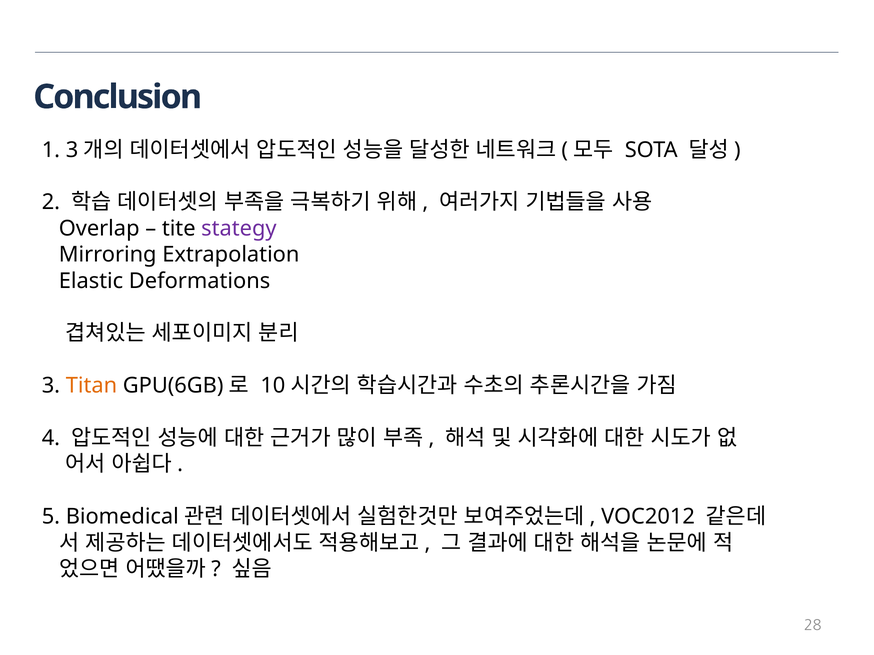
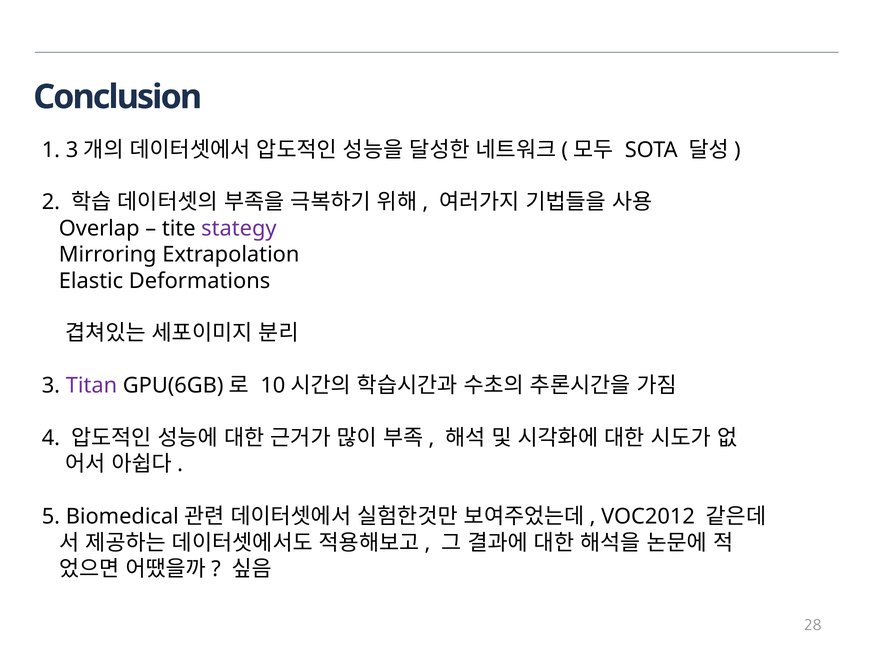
Titan colour: orange -> purple (91, 386)
